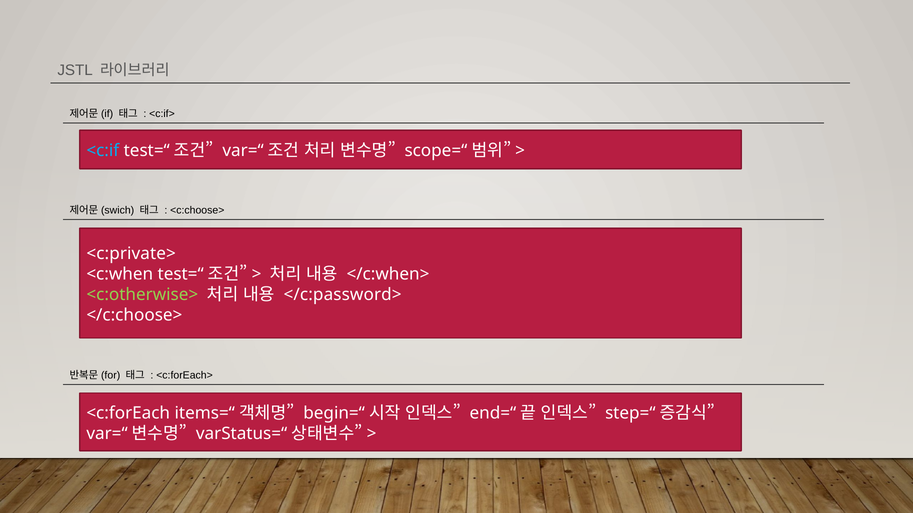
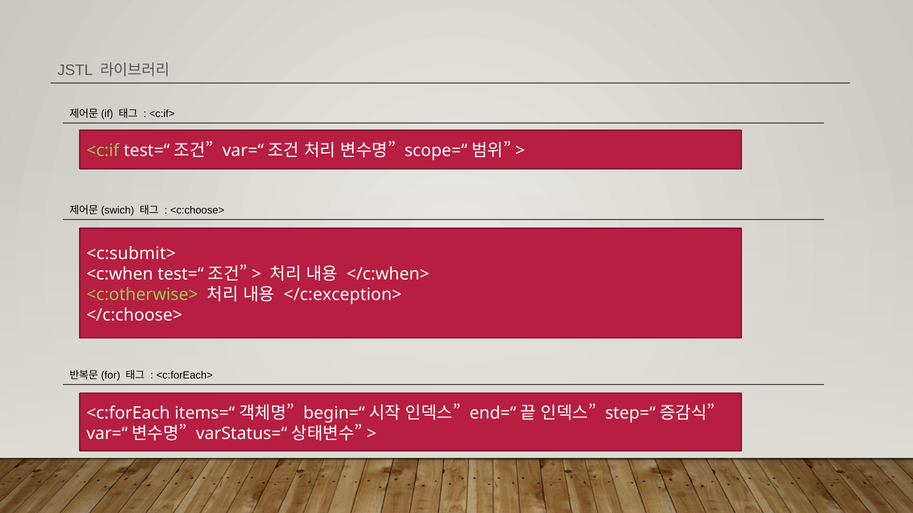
<c:if colour: light blue -> light green (103, 151)
<c:private>: <c:private> -> <c:submit> (131, 254)
</c:password>: </c:password> -> </c:exception> (343, 295)
